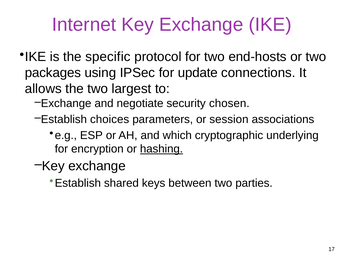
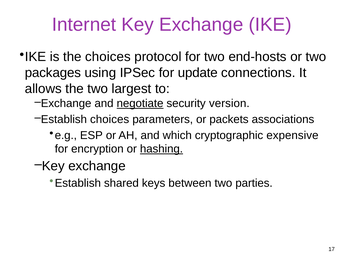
the specific: specific -> choices (108, 57)
negotiate underline: none -> present (140, 103)
chosen: chosen -> version (229, 103)
session: session -> packets (229, 119)
underlying: underlying -> expensive (292, 135)
